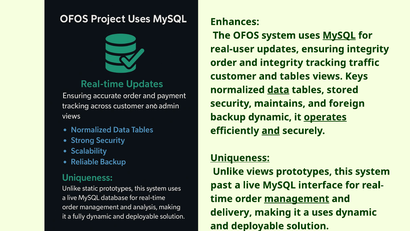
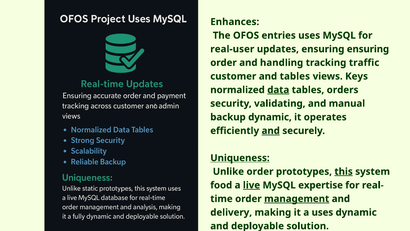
OFOS system: system -> entries (279, 35)
MySQL underline: present -> none (339, 35)
ensuring integrity: integrity -> ensuring (368, 49)
and integrity: integrity -> handling (282, 63)
stored: stored -> orders (343, 90)
maintains: maintains -> validating (280, 103)
foreign: foreign -> manual (347, 103)
operates underline: present -> none (325, 117)
Unlike views: views -> order (260, 171)
this underline: none -> present (344, 171)
past: past -> food (221, 185)
live underline: none -> present (252, 185)
interface: interface -> expertise (321, 185)
